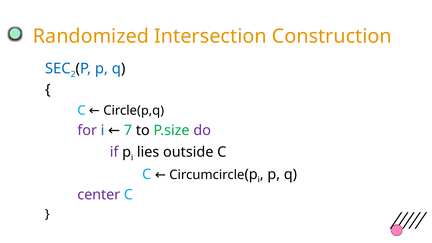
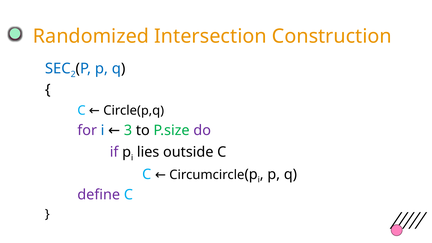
7: 7 -> 3 (128, 130)
center: center -> define (99, 195)
